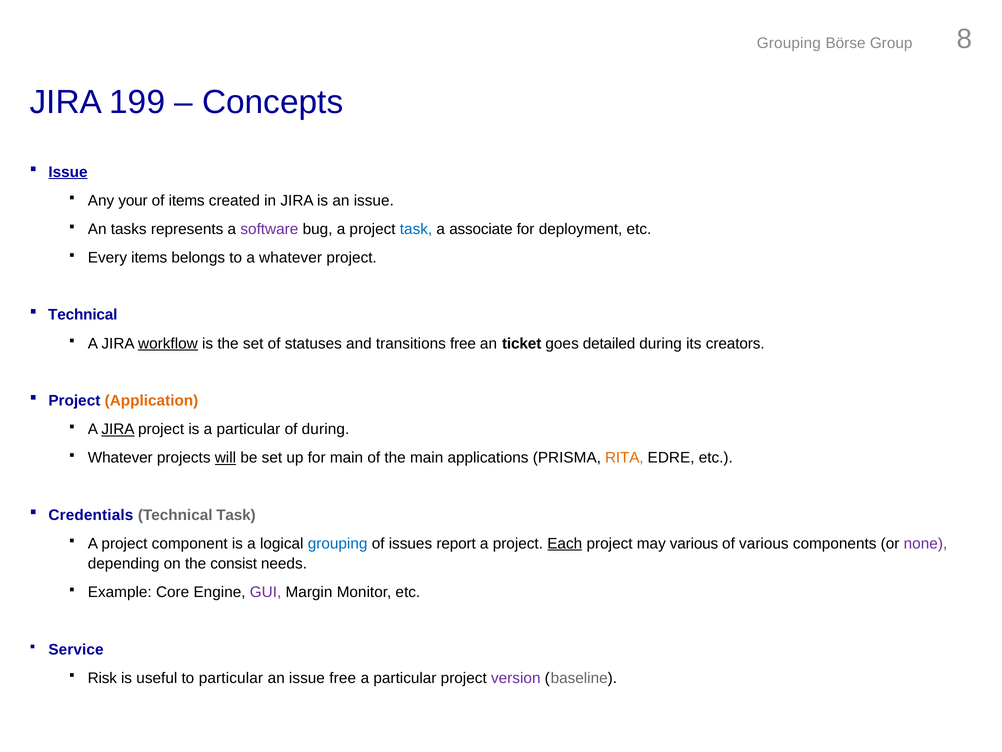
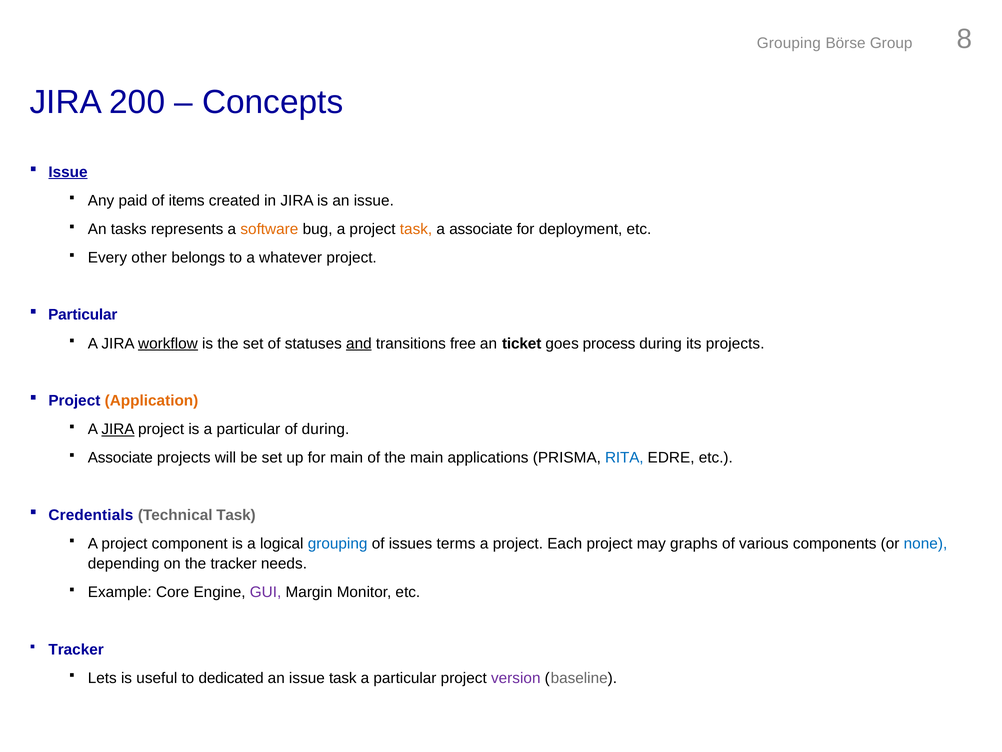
199: 199 -> 200 (137, 102)
your: your -> paid (133, 200)
software colour: purple -> orange (269, 229)
task colour: blue -> orange (416, 229)
Every items: items -> other (149, 258)
Technical: Technical -> Particular (83, 315)
and underline: none -> present (359, 343)
detailed: detailed -> process (609, 343)
its creators: creators -> projects (735, 343)
Whatever: Whatever -> Associate (120, 457)
will underline: present -> none (225, 457)
RITA colour: orange -> blue (624, 457)
report: report -> terms (456, 543)
Each underline: present -> none (565, 543)
may various: various -> graphs (694, 543)
none colour: purple -> blue (925, 543)
the consist: consist -> tracker (234, 563)
Service: Service -> Tracker (76, 649)
Risk: Risk -> Lets (102, 678)
to particular: particular -> dedicated (231, 678)
issue free: free -> task (343, 678)
